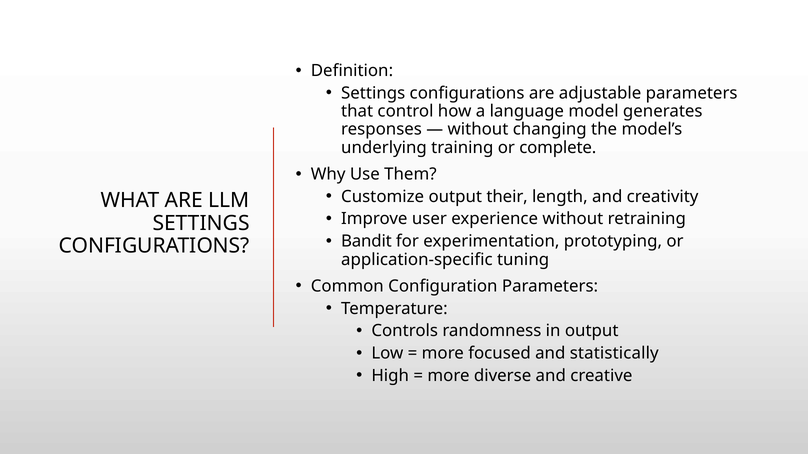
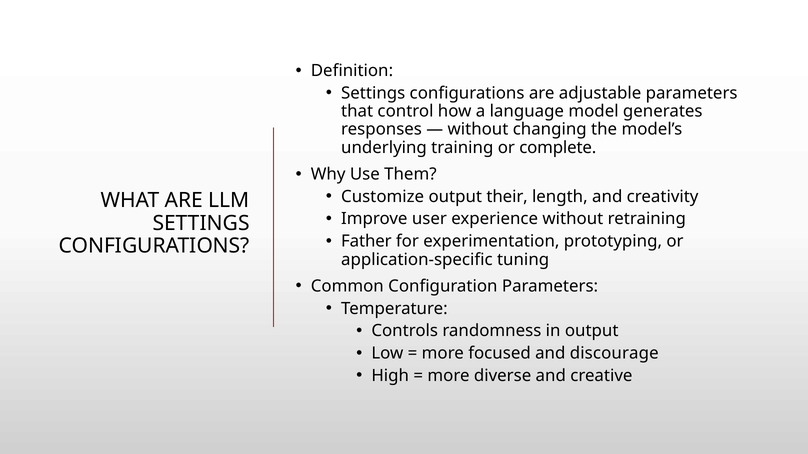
Bandit: Bandit -> Father (366, 242)
statistically: statistically -> discourage (614, 354)
